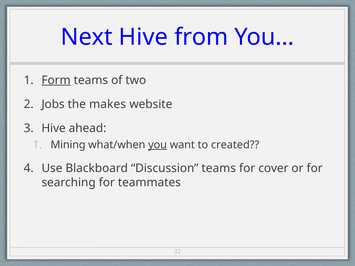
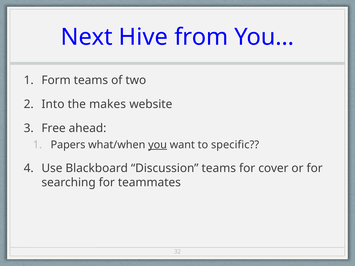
Form underline: present -> none (56, 80)
Jobs: Jobs -> Into (53, 104)
Hive: Hive -> Free (54, 128)
Mining: Mining -> Papers (68, 145)
created: created -> specific (235, 145)
